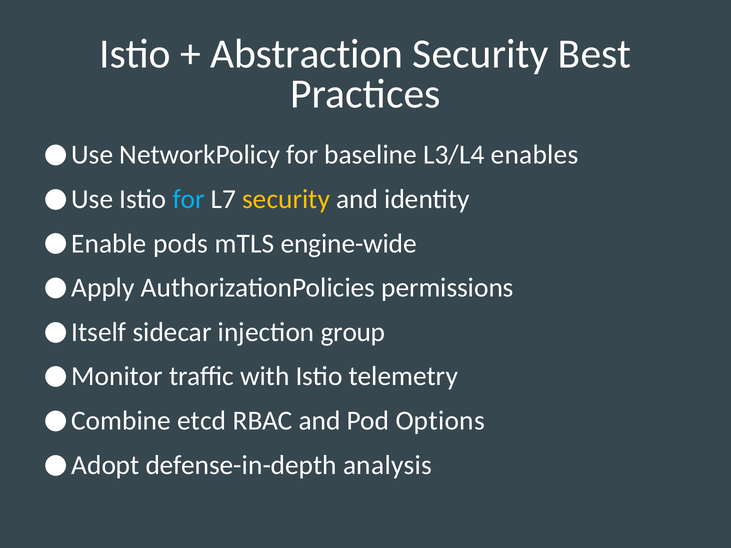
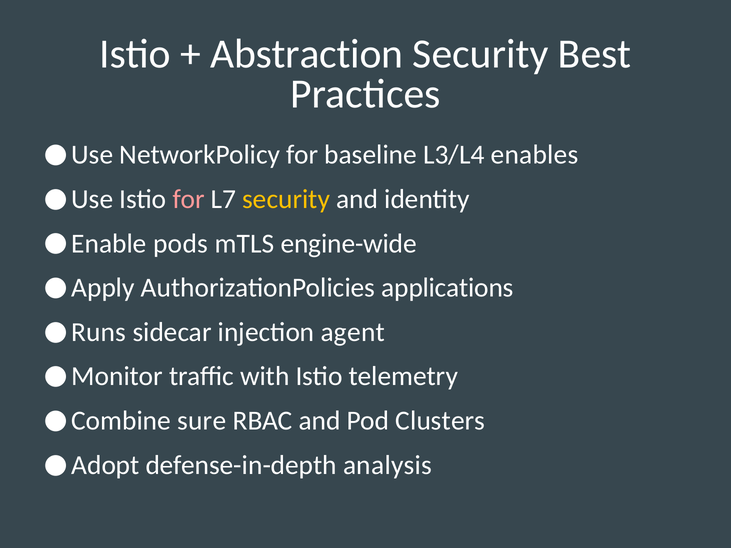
for colour: light blue -> pink (189, 199)
permissions: permissions -> applications (448, 288)
Itself: Itself -> Runs (99, 332)
group: group -> agent (353, 332)
etcd: etcd -> sure (202, 421)
Options: Options -> Clusters (440, 421)
